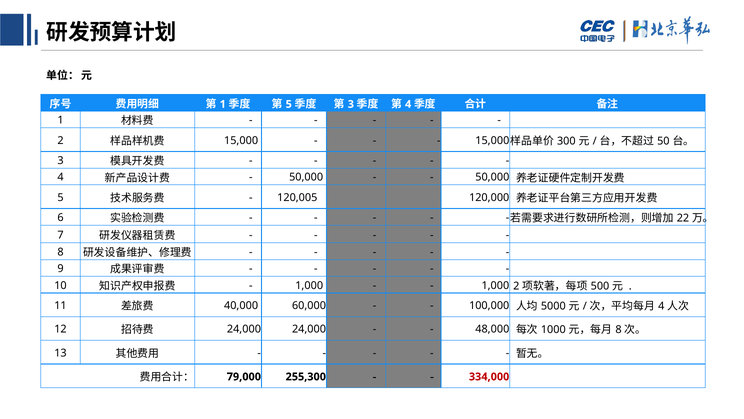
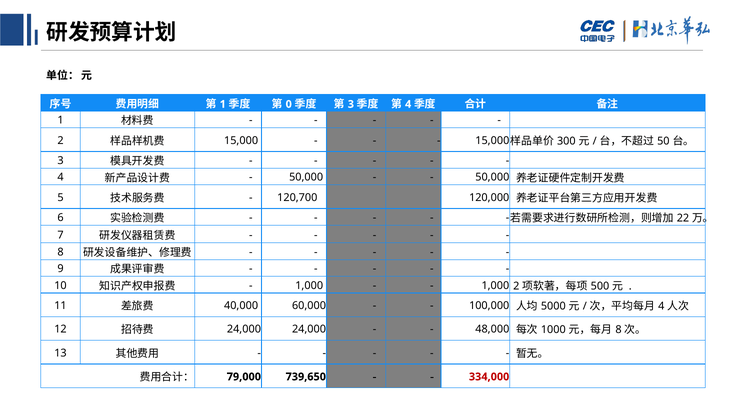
5: 5 -> 0 (289, 104)
120,005: 120,005 -> 120,700 (297, 197)
255,300: 255,300 -> 739,650 (306, 376)
